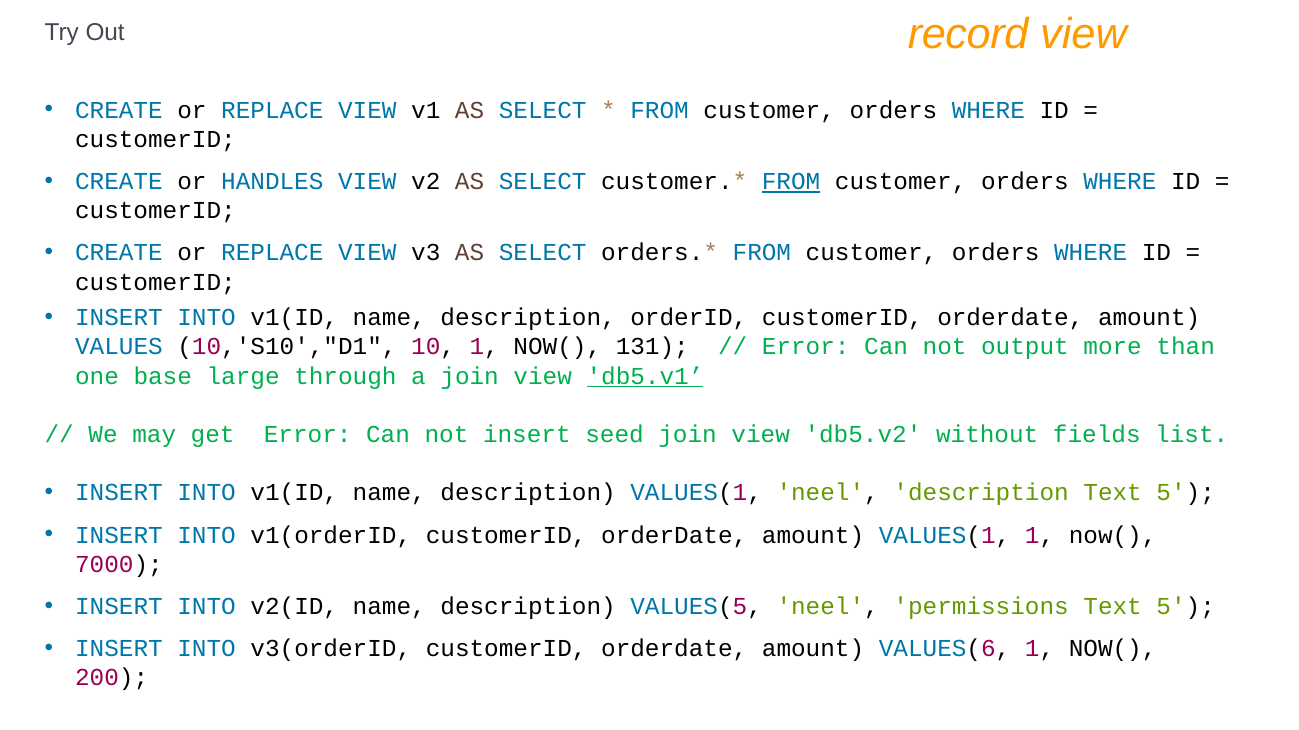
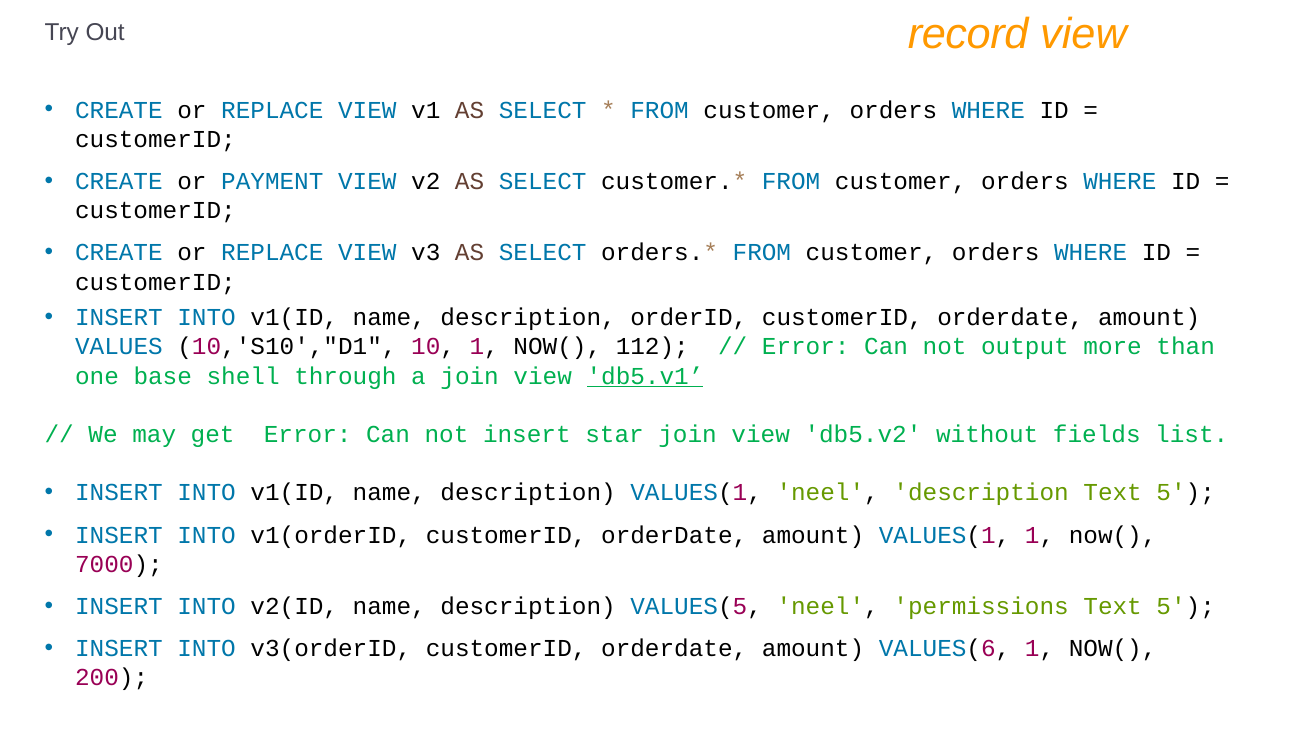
HANDLES: HANDLES -> PAYMENT (272, 182)
FROM underline: present -> none (791, 182)
131: 131 -> 112 (652, 347)
large: large -> shell (243, 376)
seed: seed -> star (615, 435)
